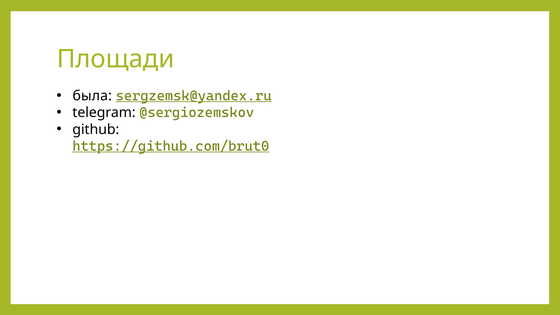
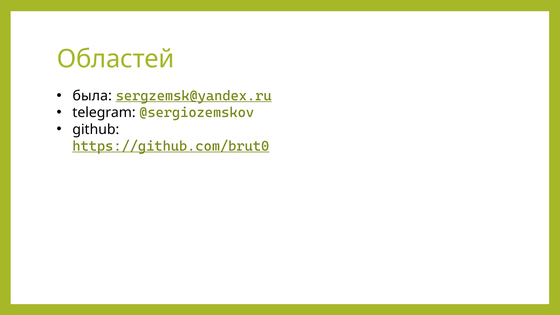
Площади: Площади -> Областей (116, 59)
